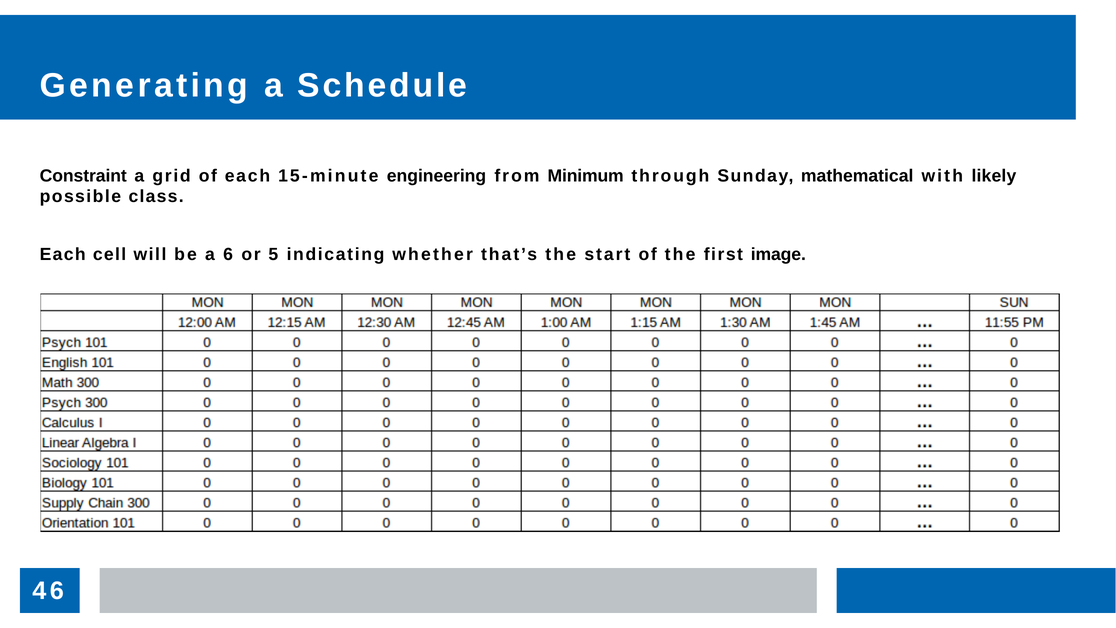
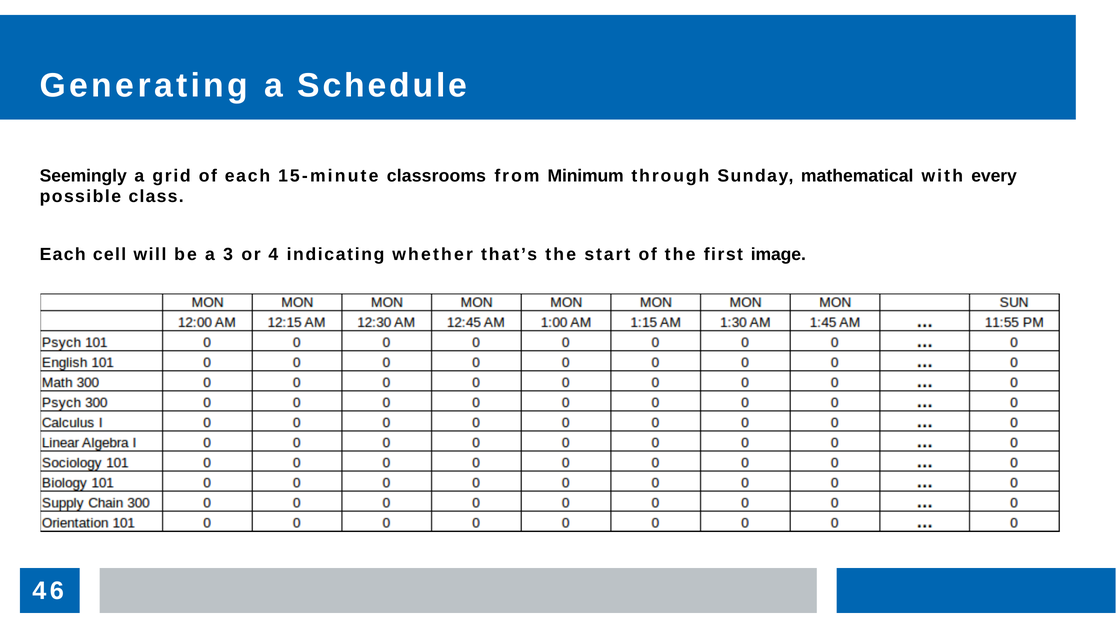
Constraint: Constraint -> Seemingly (83, 176)
engineering: engineering -> classrooms (436, 176)
likely: likely -> every (994, 176)
6: 6 -> 3 (228, 254)
5: 5 -> 4 (273, 254)
